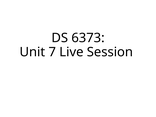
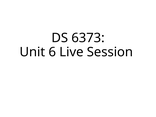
7: 7 -> 6 (52, 52)
